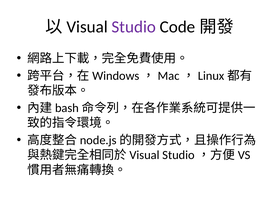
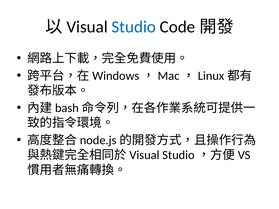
Studio colour: purple -> blue (134, 27)
